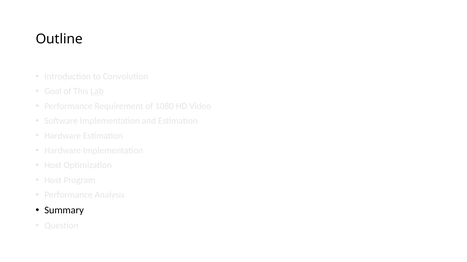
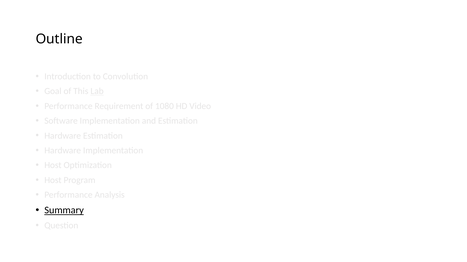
Summary underline: none -> present (64, 211)
